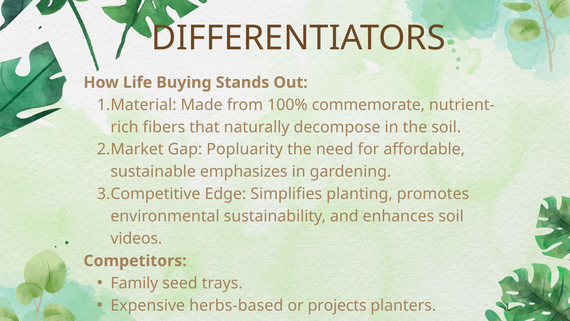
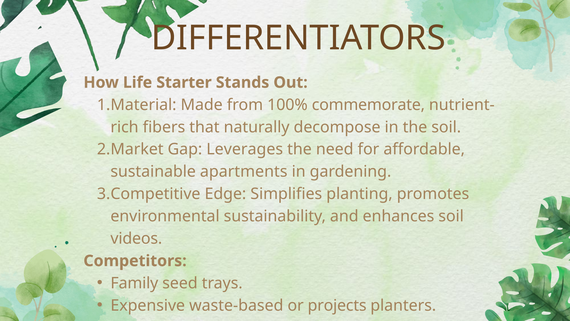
Buying: Buying -> Starter (184, 82)
Popluarity: Popluarity -> Leverages (245, 149)
emphasizes: emphasizes -> apartments (244, 172)
herbs-based: herbs-based -> waste-based (236, 305)
